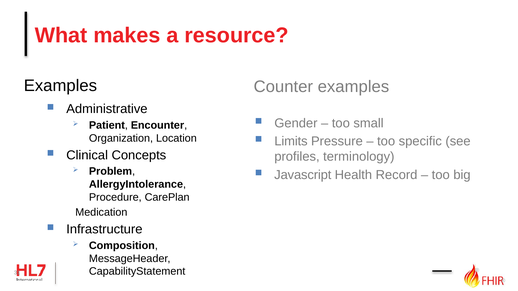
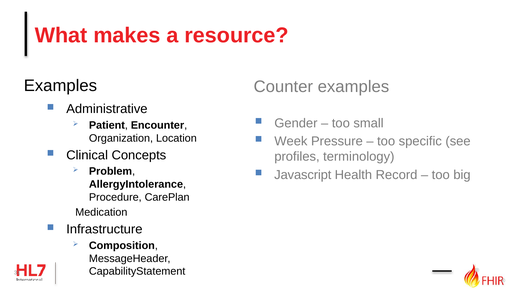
Limits: Limits -> Week (291, 141)
